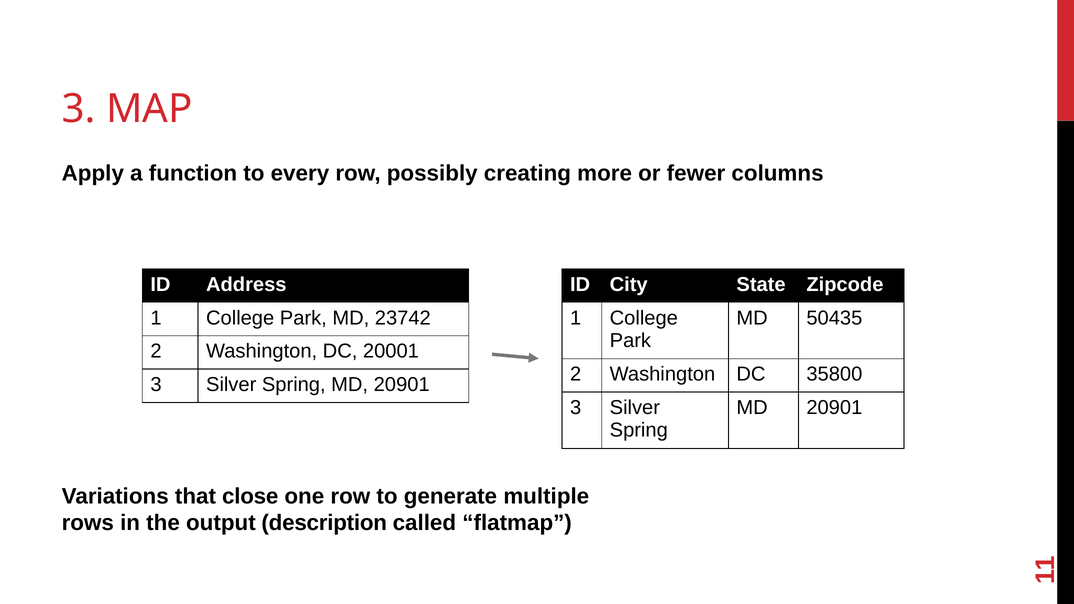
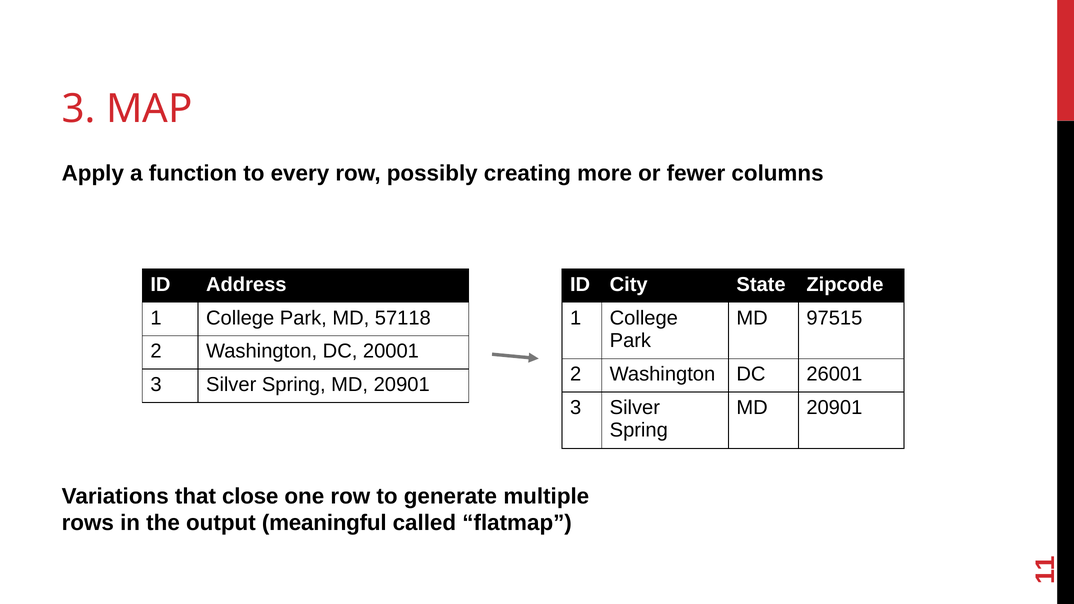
23742: 23742 -> 57118 (403, 318)
50435: 50435 -> 97515 (834, 318)
35800: 35800 -> 26001 (834, 374)
description: description -> meaningful (324, 523)
